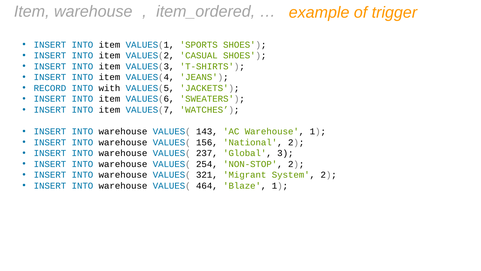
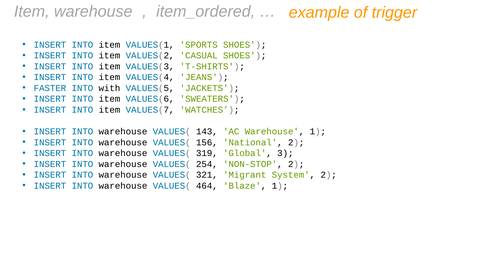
RECORD: RECORD -> FASTER (50, 88)
237: 237 -> 319 (207, 153)
